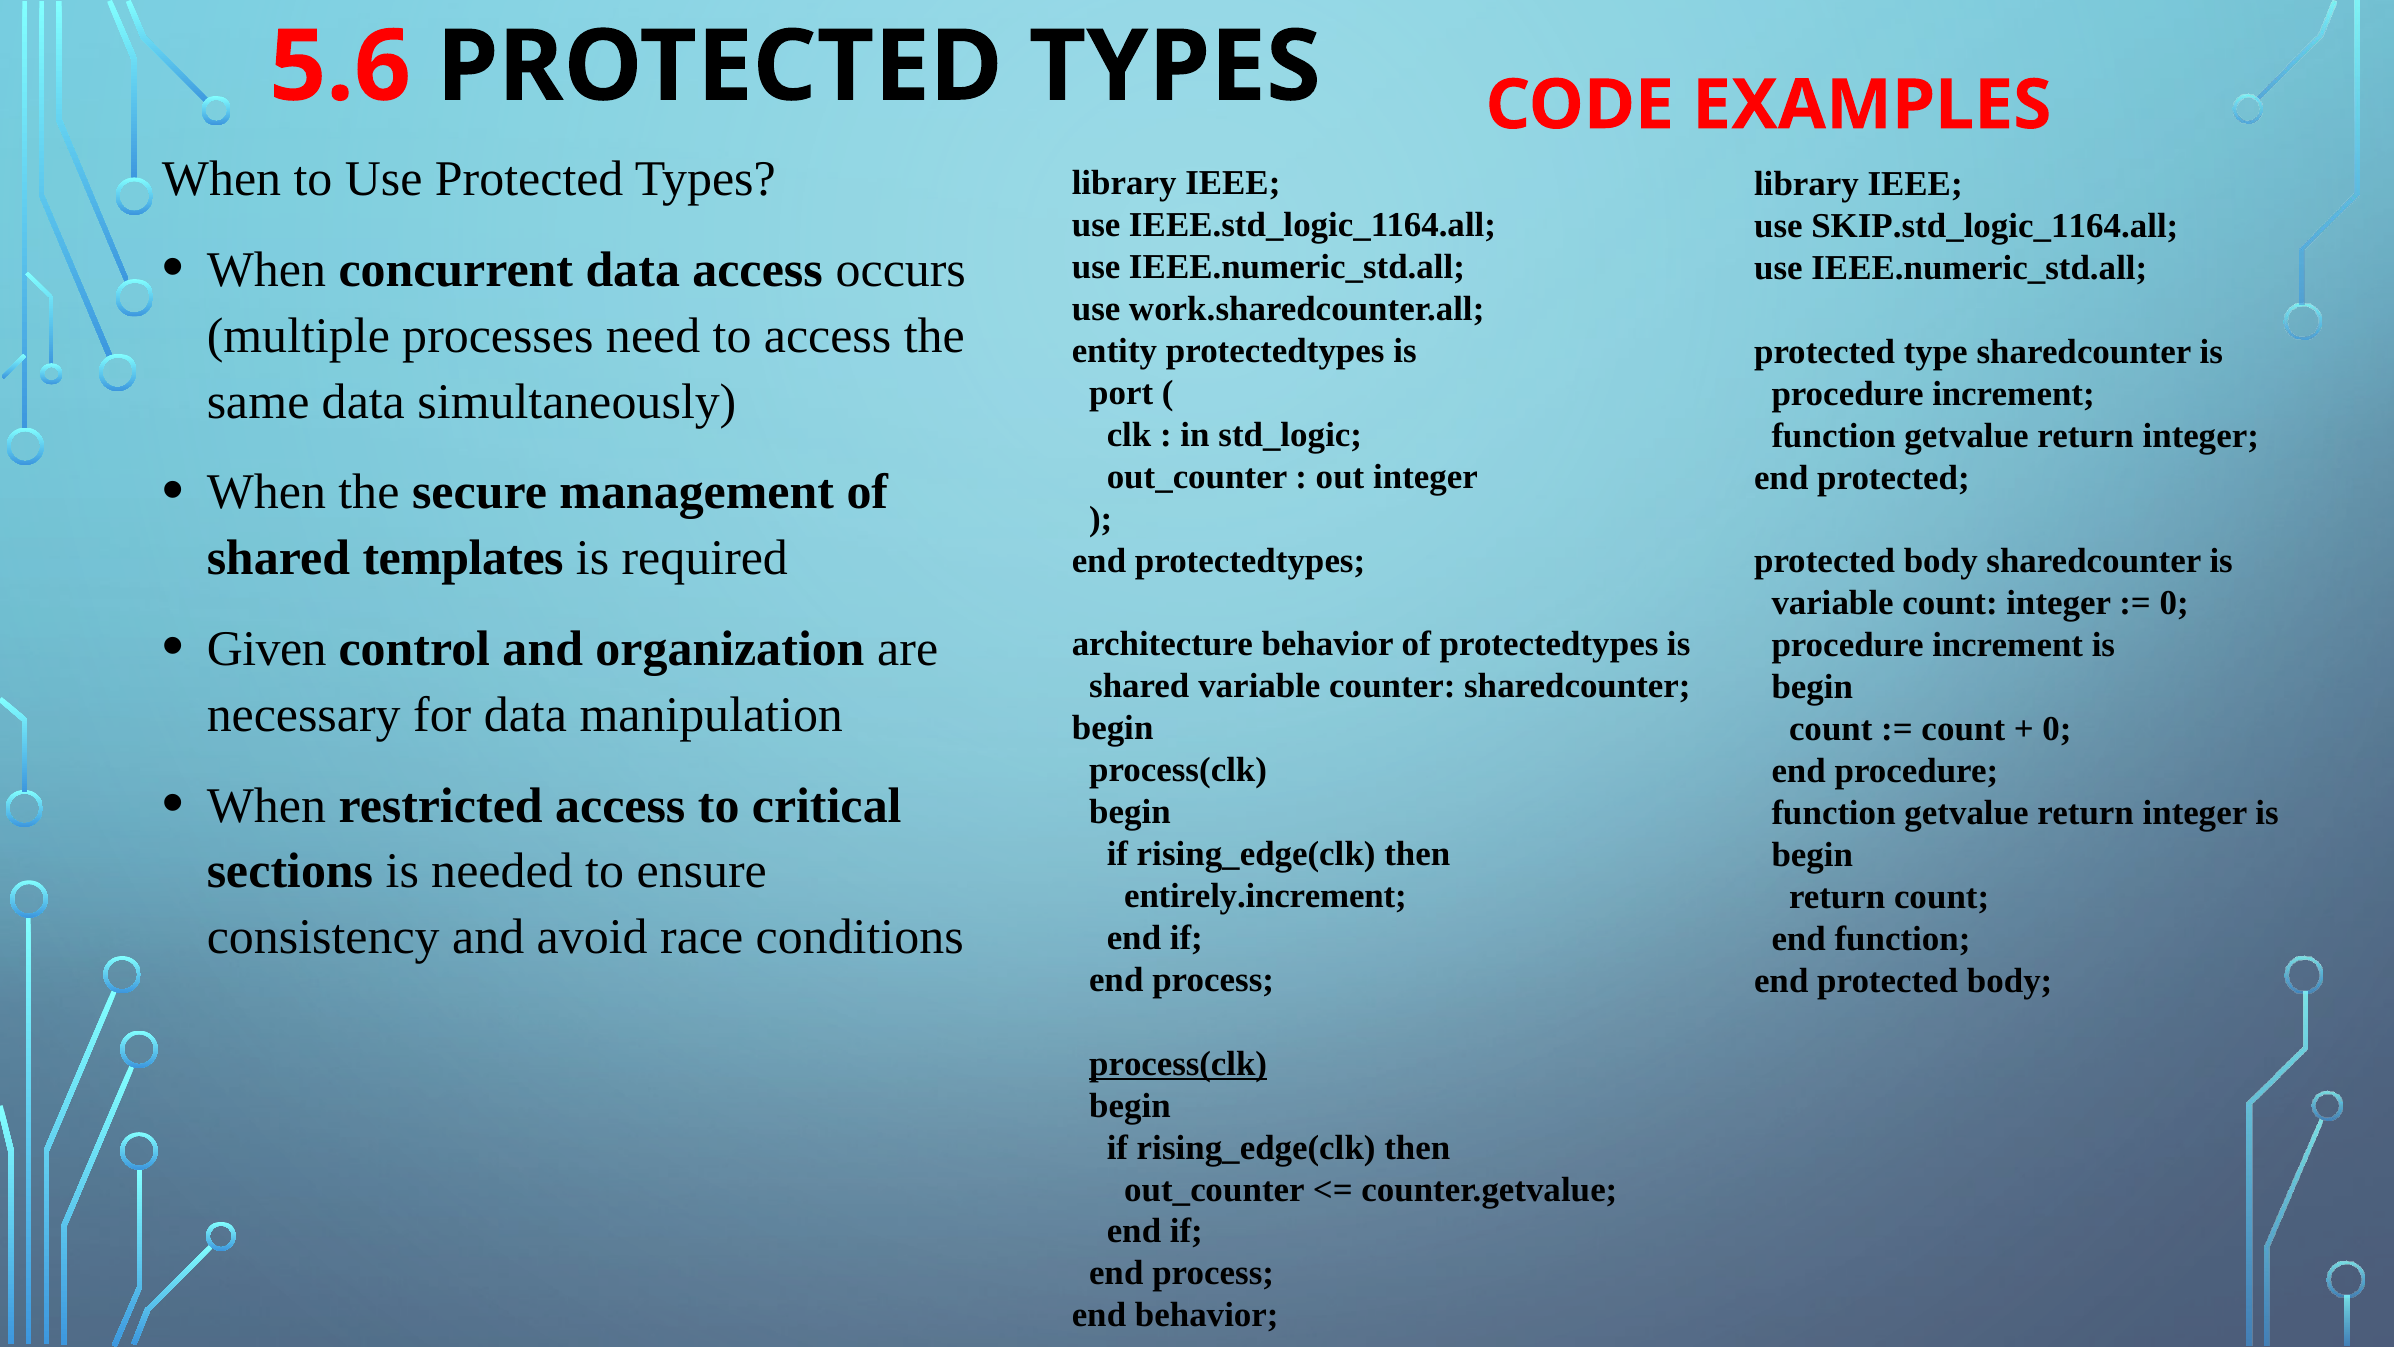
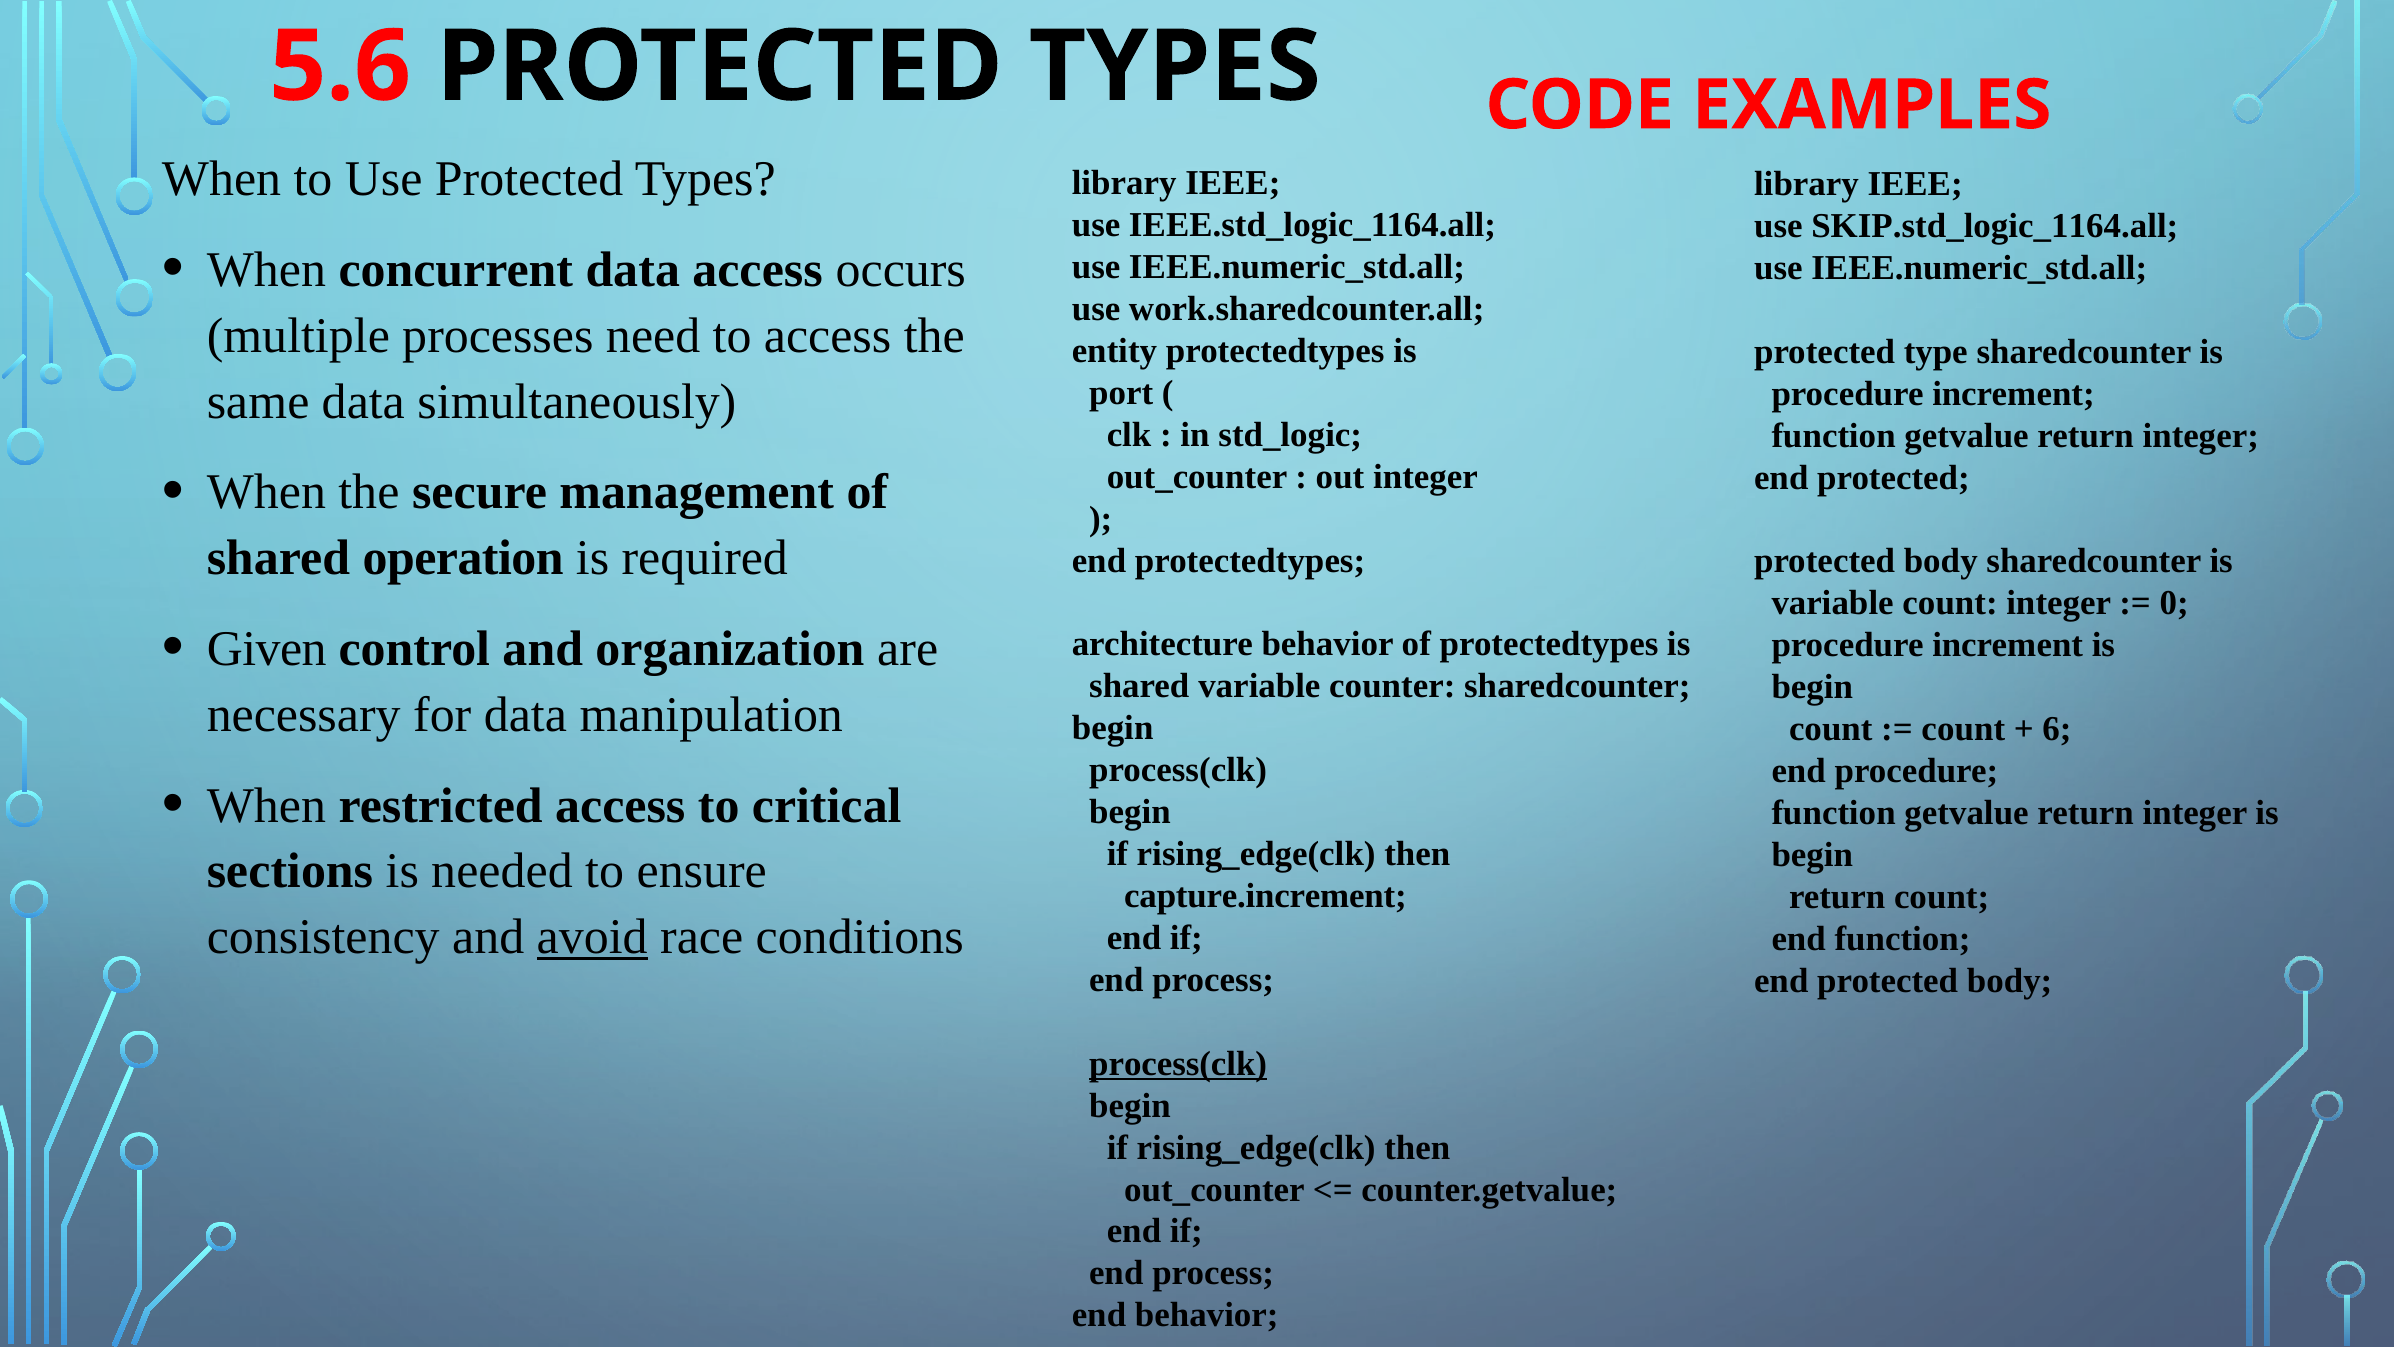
templates: templates -> operation (463, 558)
0: 0 -> 6 (2057, 729)
entirely.increment: entirely.increment -> capture.increment (1265, 896)
avoid underline: none -> present (592, 937)
